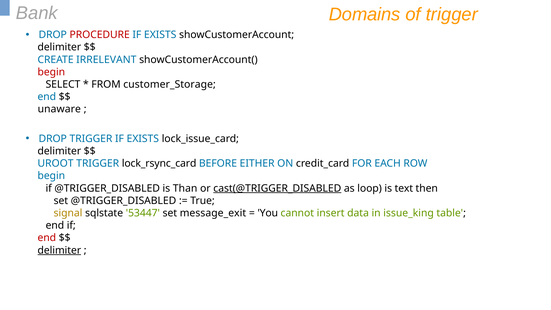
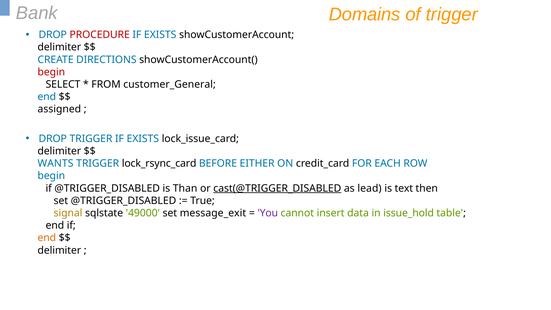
IRRELEVANT: IRRELEVANT -> DIRECTIONS (106, 60)
customer_Storage: customer_Storage -> customer_General (170, 84)
unaware: unaware -> assigned (59, 109)
UROOT: UROOT -> WANTS (56, 163)
loop: loop -> lead (370, 188)
53447: 53447 -> 49000 (143, 213)
You colour: black -> purple (268, 213)
issue_king: issue_king -> issue_hold (409, 213)
end colour: red -> orange (47, 238)
delimiter underline: present -> none (59, 250)
